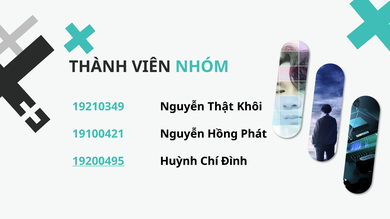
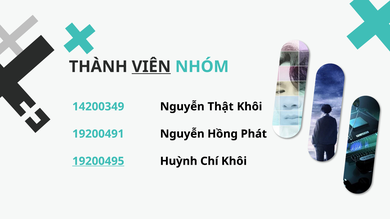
VIÊN underline: none -> present (151, 67)
19210349: 19210349 -> 14200349 (98, 107)
19100421: 19100421 -> 19200491 (98, 134)
Chí Đình: Đình -> Khôi (234, 161)
